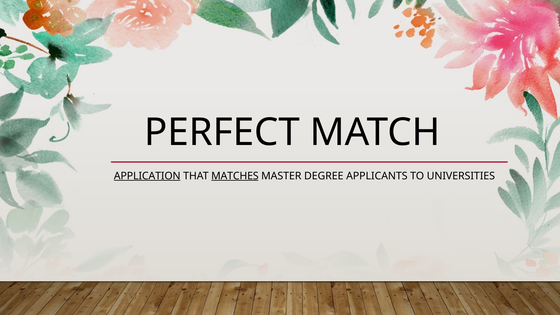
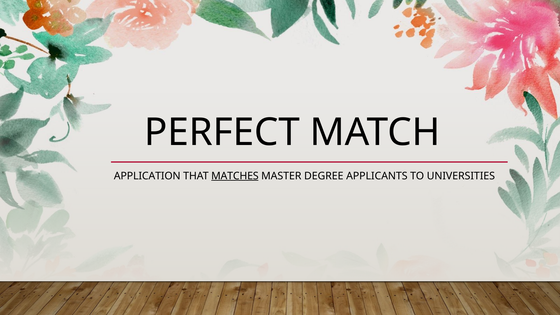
APPLICATION underline: present -> none (147, 176)
